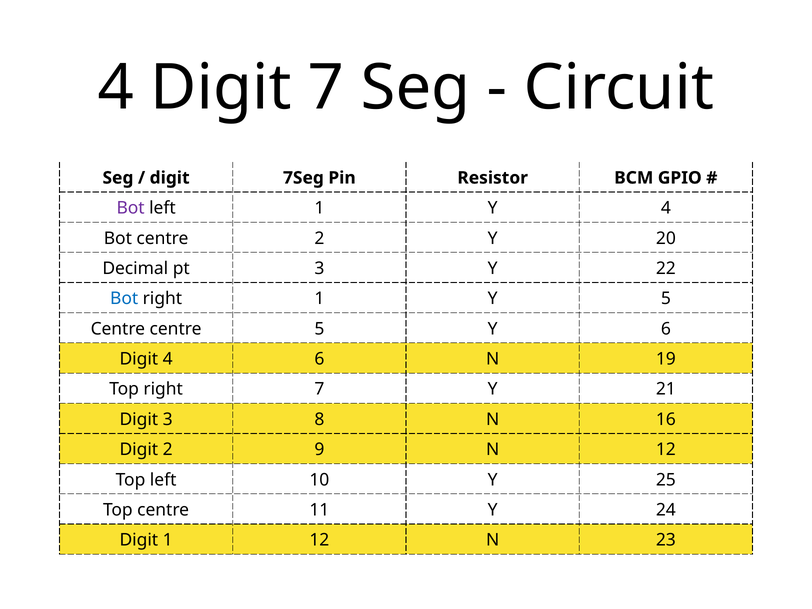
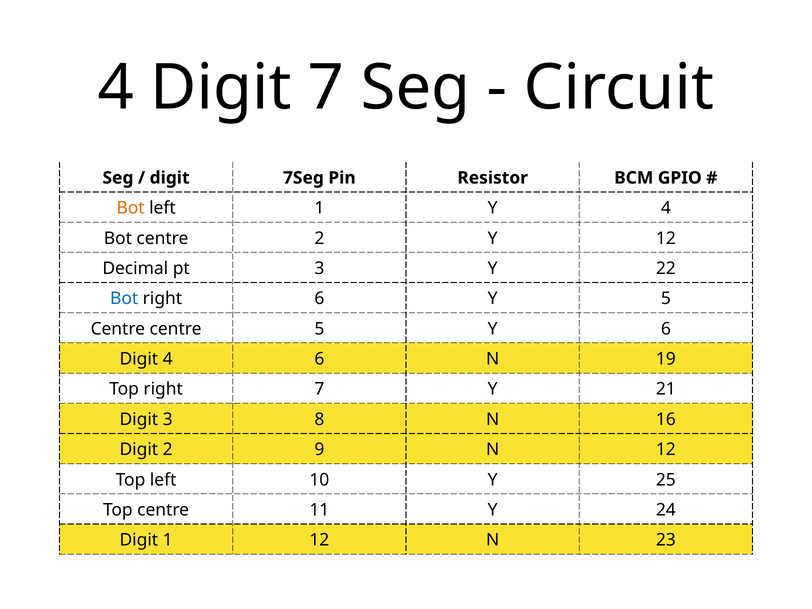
Bot colour: purple -> orange (131, 208)
Y 20: 20 -> 12 (666, 238)
right 1: 1 -> 6 (319, 299)
